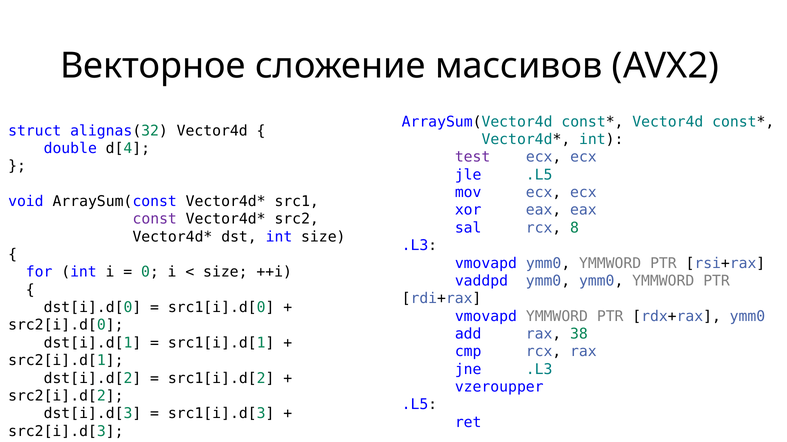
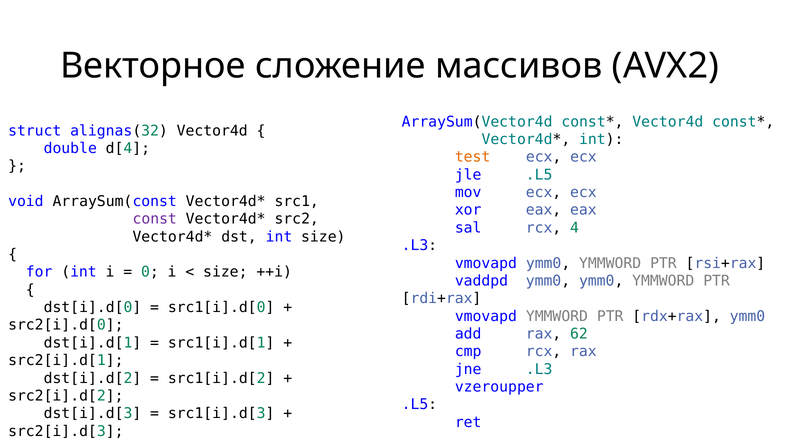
test colour: purple -> orange (473, 157)
8: 8 -> 4 (575, 228)
38: 38 -> 62 (579, 334)
